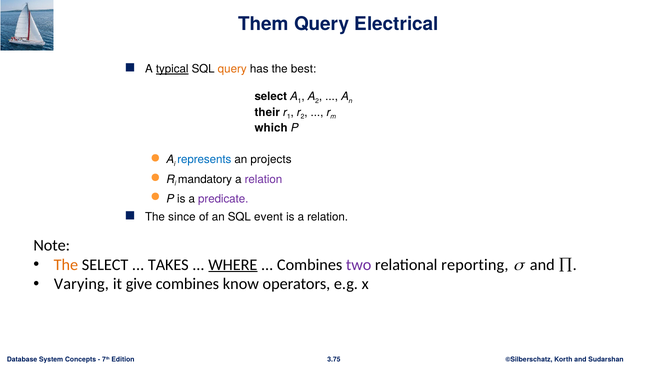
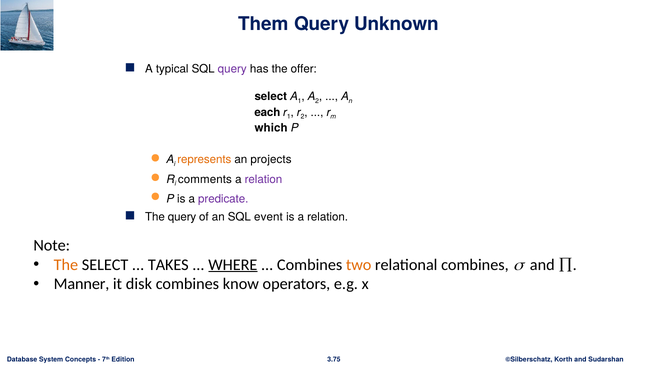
Electrical: Electrical -> Unknown (397, 24)
typical underline: present -> none (172, 69)
query colour: orange -> purple (232, 69)
best: best -> offer (304, 69)
their: their -> each (267, 112)
represents colour: blue -> orange (204, 160)
mandatory: mandatory -> comments (205, 179)
The since: since -> query (182, 217)
two colour: purple -> orange (359, 265)
relational reporting: reporting -> combines (475, 265)
Varying: Varying -> Manner (82, 284)
give: give -> disk (139, 284)
